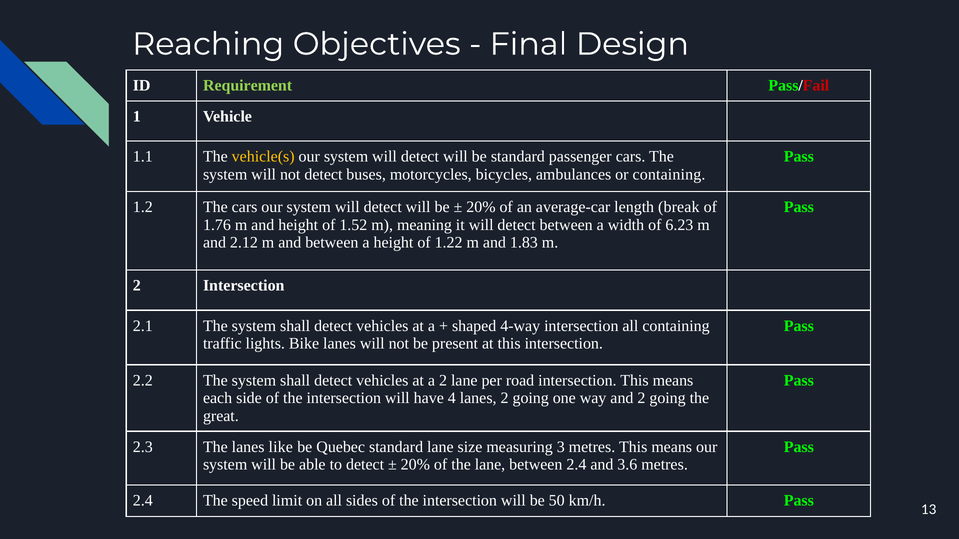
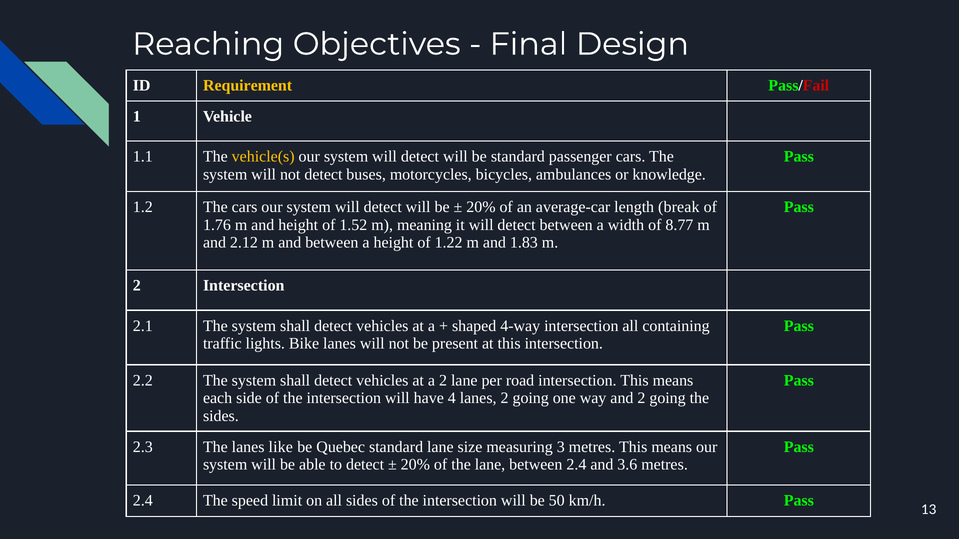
Requirement colour: light green -> yellow (248, 85)
or containing: containing -> knowledge (669, 174)
6.23: 6.23 -> 8.77 (679, 225)
great: great -> sides (221, 416)
